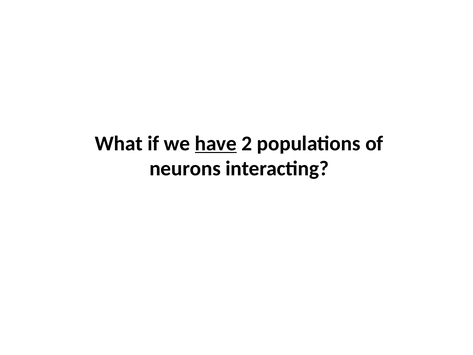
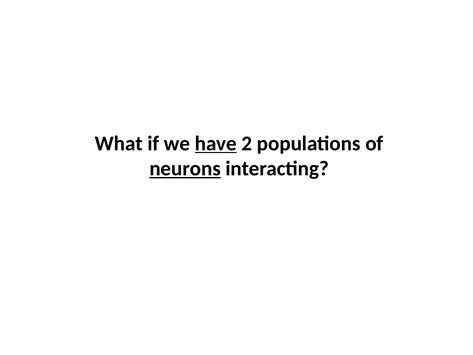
neurons underline: none -> present (185, 169)
